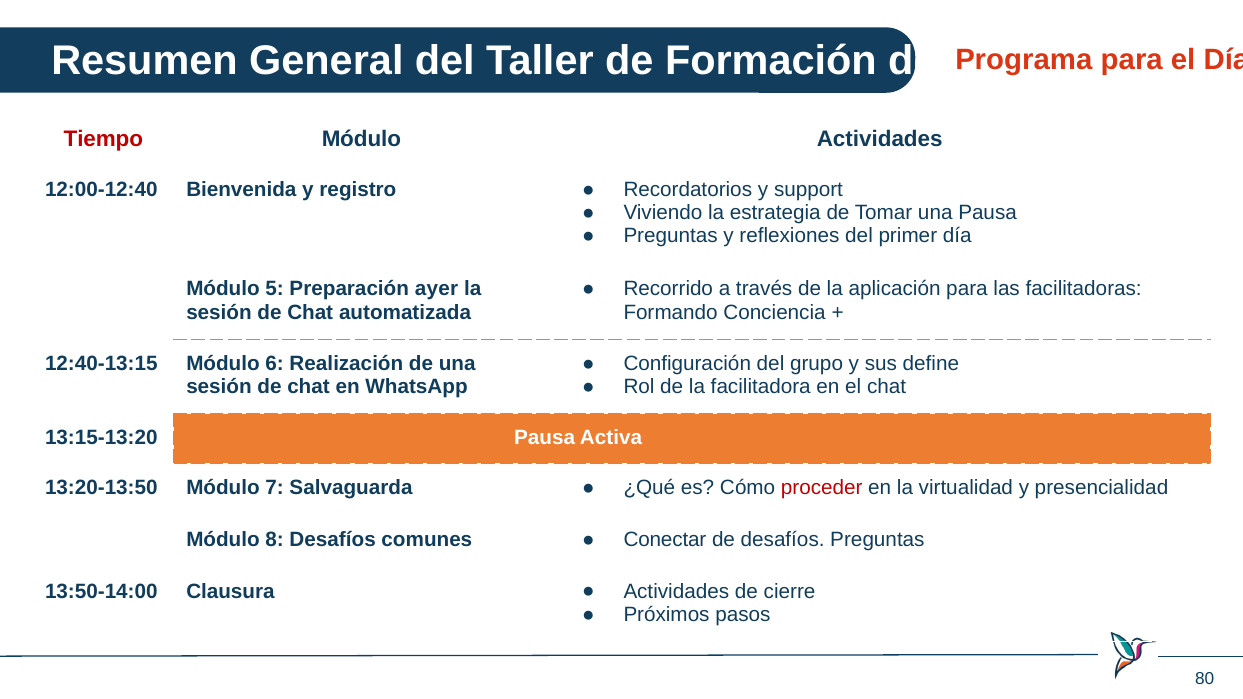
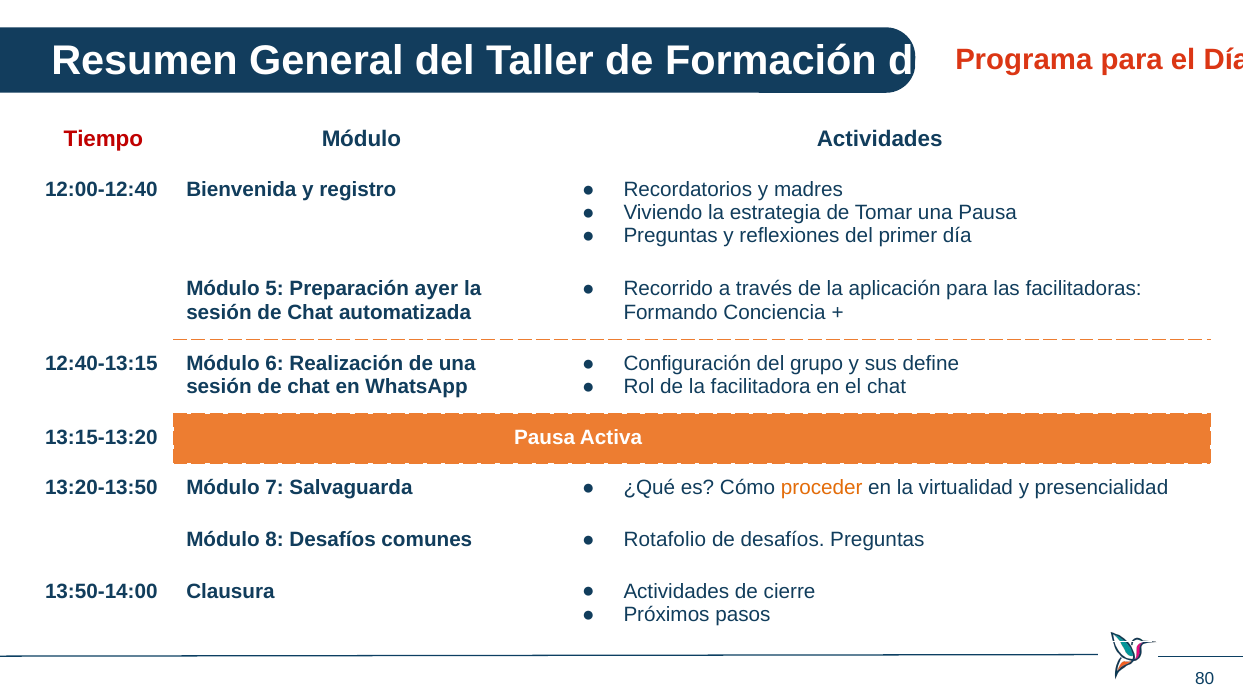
support: support -> madres (808, 190)
proceder colour: red -> orange (822, 488)
Conectar: Conectar -> Rotafolio (665, 540)
